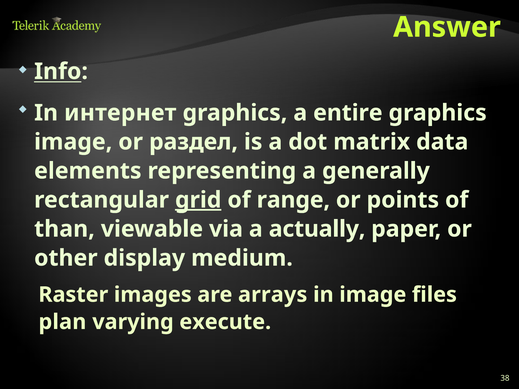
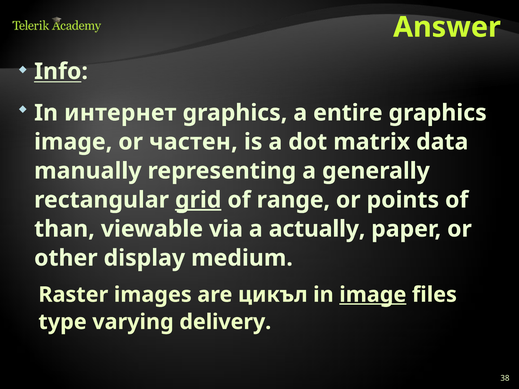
раздел: раздел -> частен (193, 142)
elements: elements -> manually (88, 171)
arrays: arrays -> цикъл (273, 295)
image underline: none -> present (373, 295)
plan: plan -> type (63, 322)
execute: execute -> delivery (225, 322)
